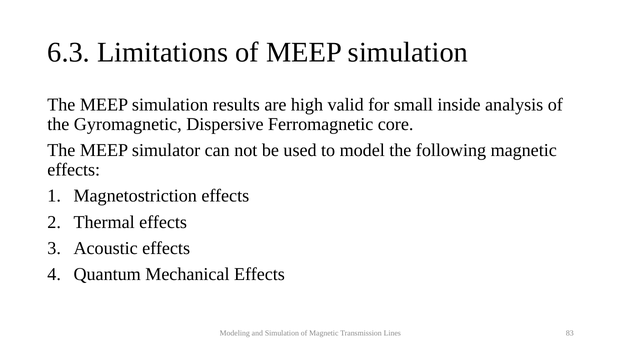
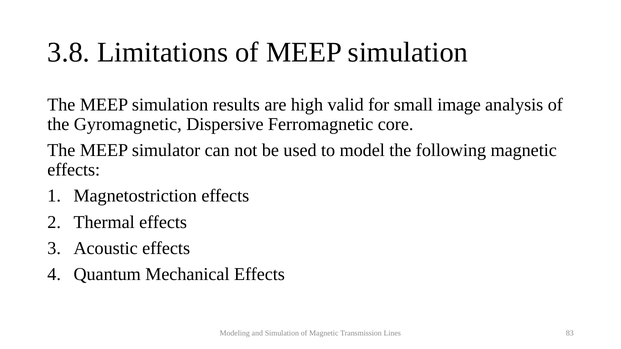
6.3: 6.3 -> 3.8 (69, 52)
inside: inside -> image (459, 105)
